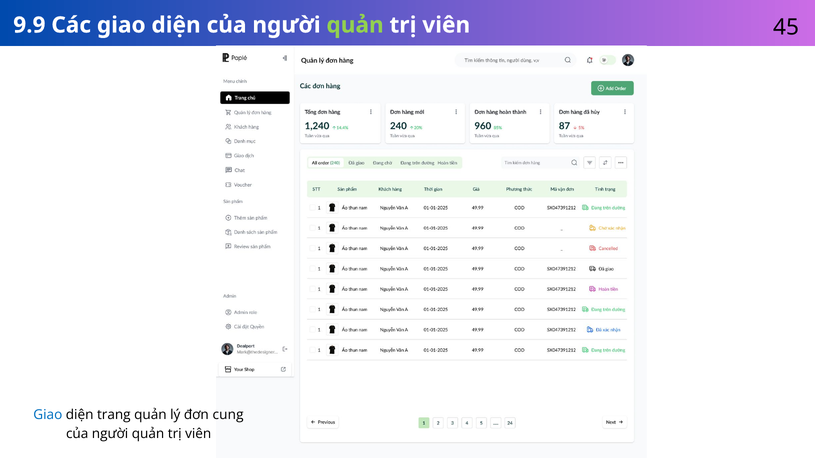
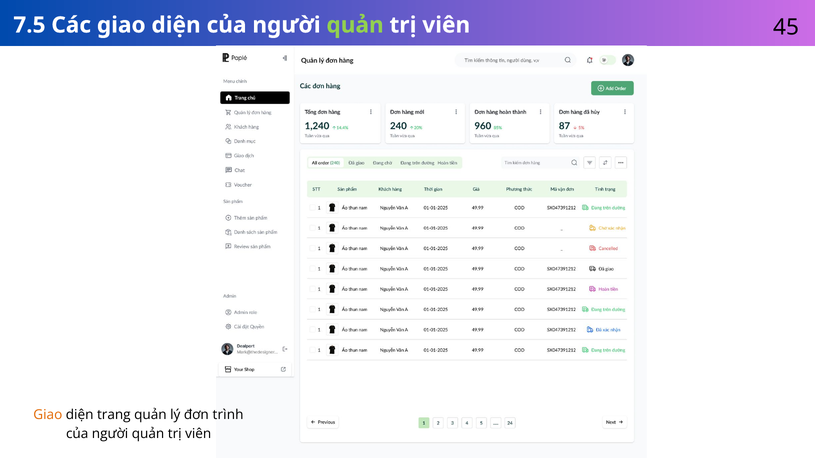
9.9: 9.9 -> 7.5 (29, 25)
Giao colour: blue -> orange (48, 415)
cung: cung -> trình (228, 415)
